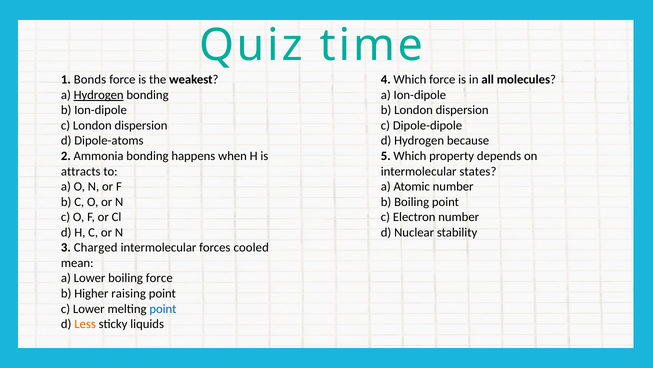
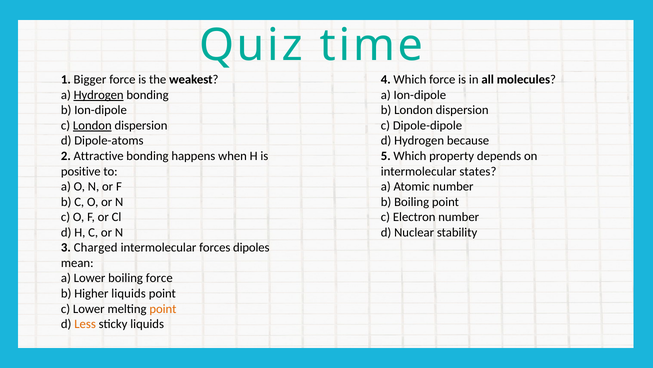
Bonds: Bonds -> Bigger (90, 80)
London underline: none -> present (92, 125)
Ammonia: Ammonia -> Attractive (99, 156)
attracts: attracts -> positive (81, 171)
cooled: cooled -> dipoles (251, 247)
Higher raising: raising -> liquids (129, 293)
point colour: blue -> orange (163, 308)
